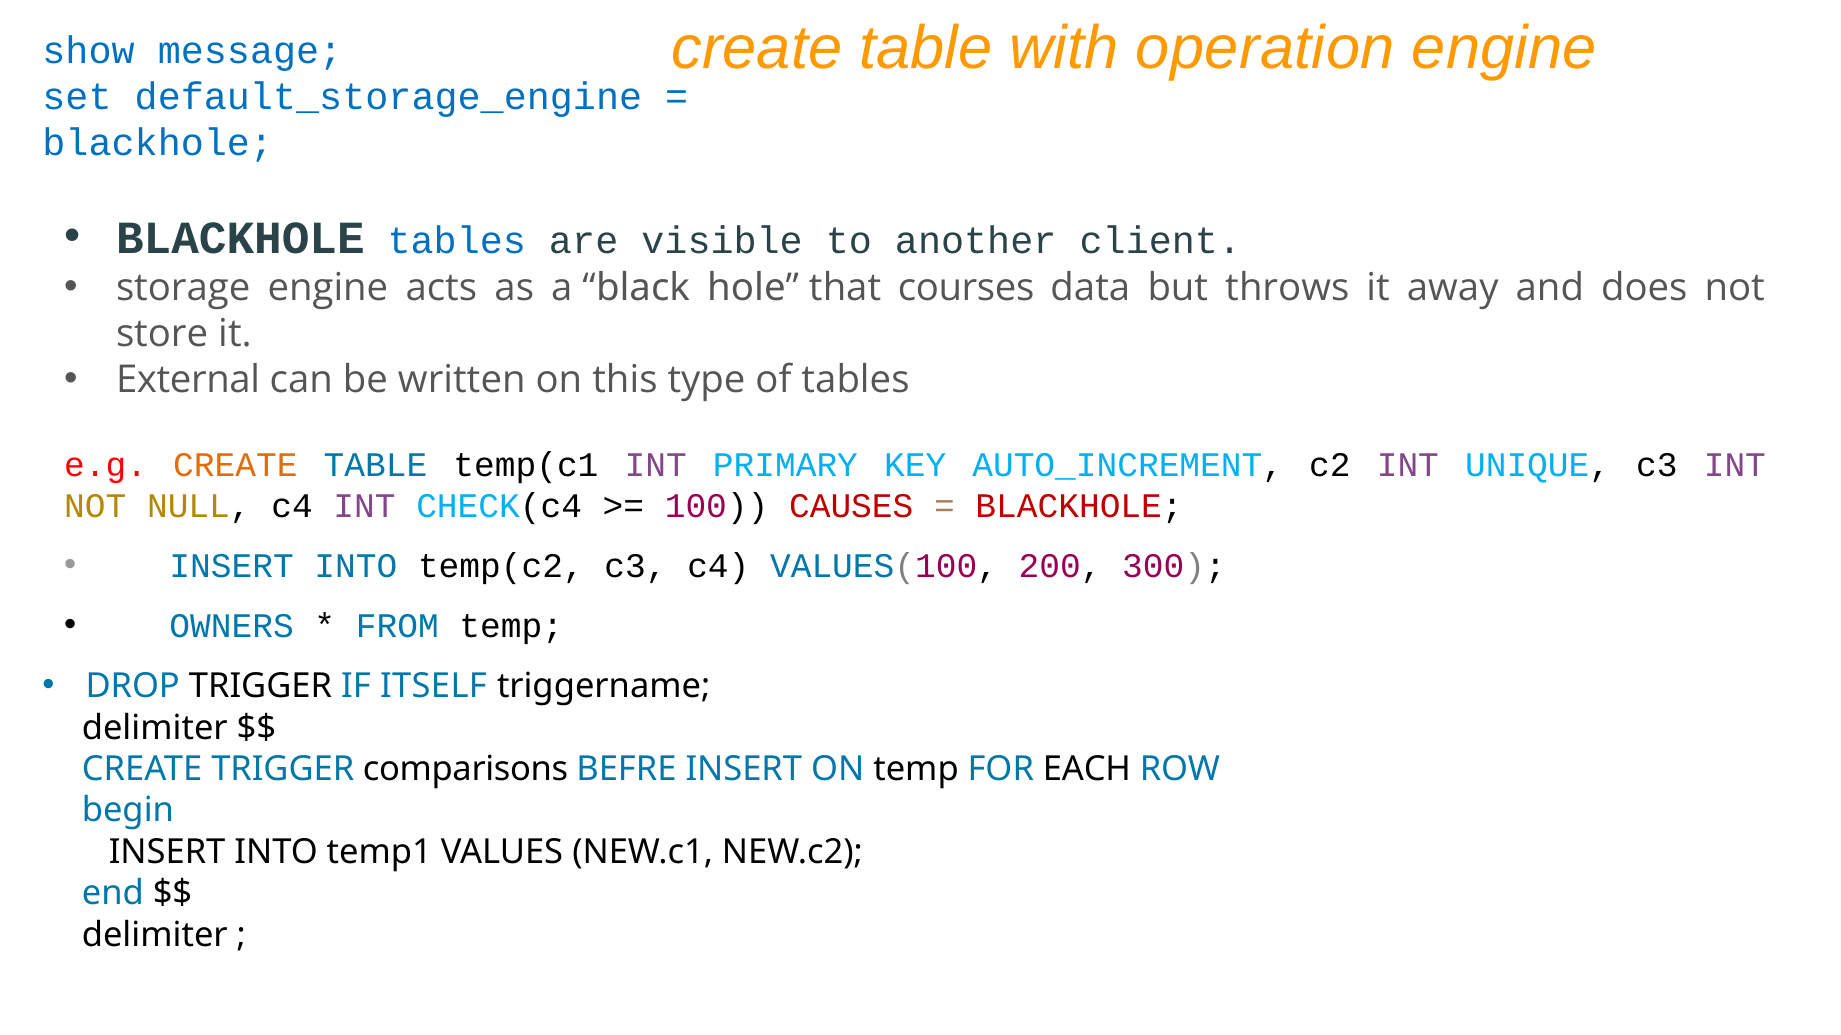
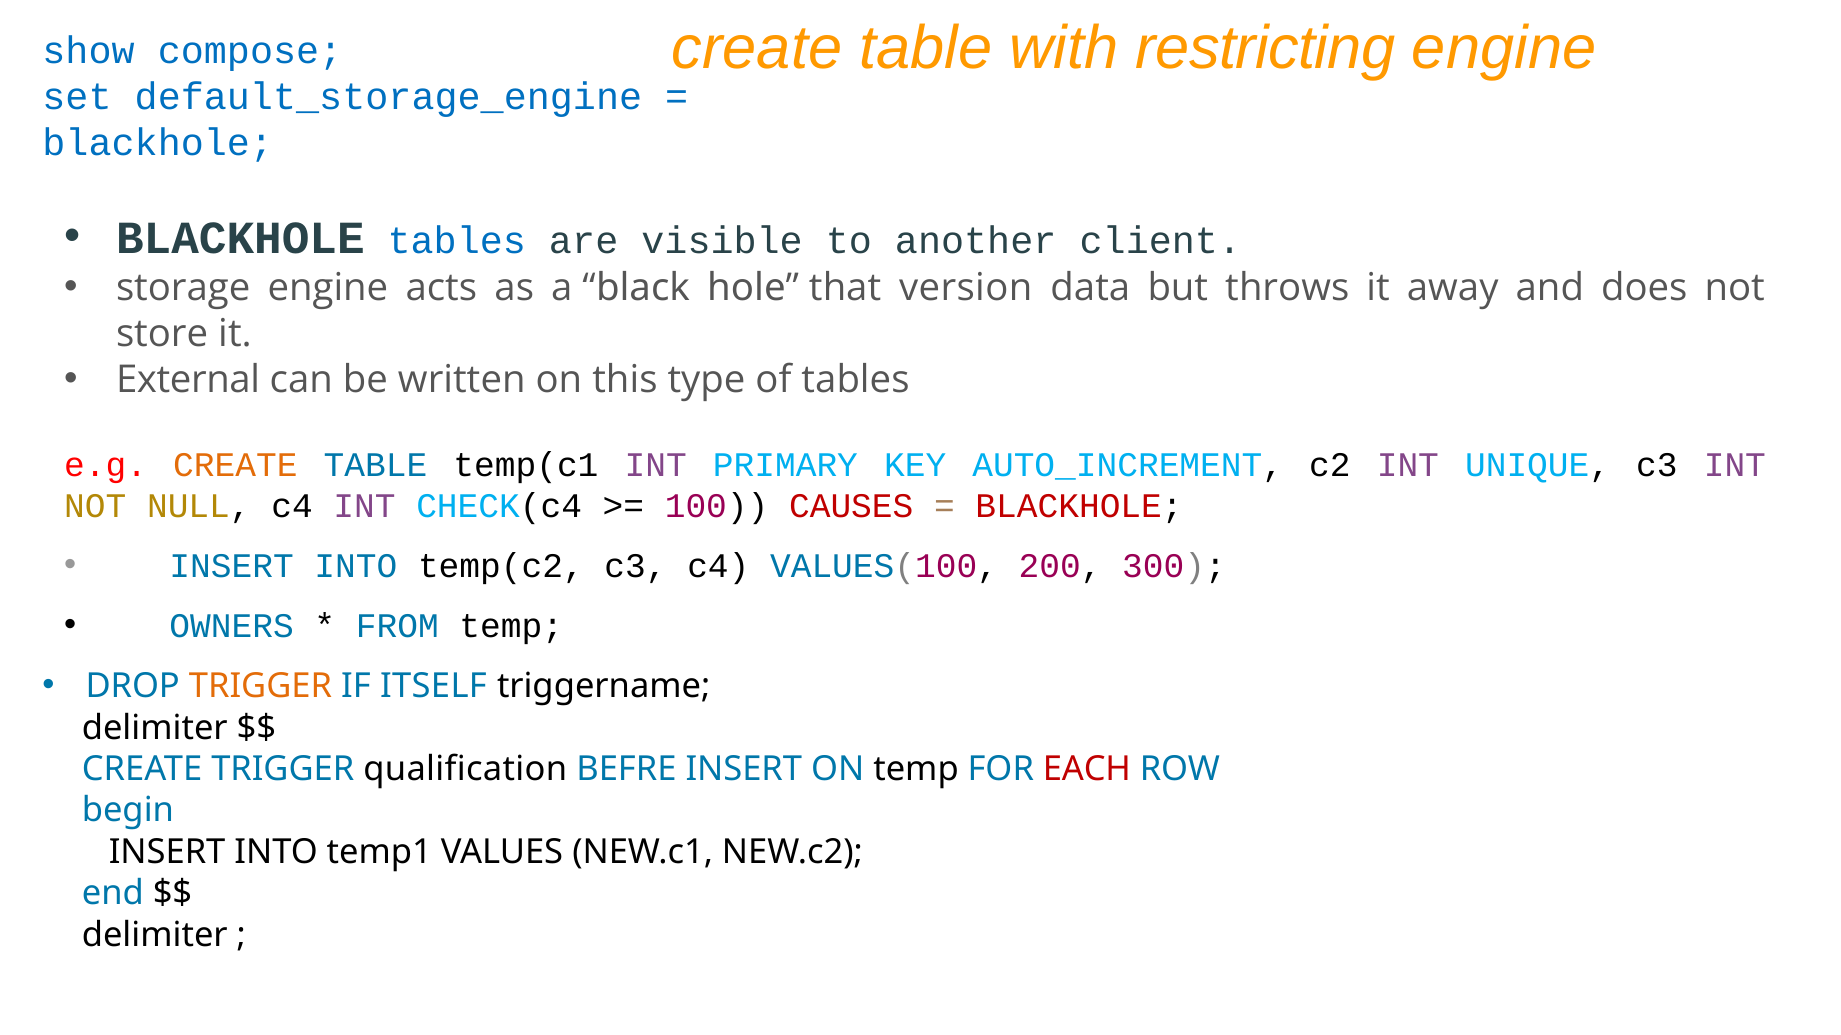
operation: operation -> restricting (1266, 48)
message: message -> compose (250, 51)
courses: courses -> version (966, 288)
TRIGGER colour: black -> orange (261, 687)
comparisons: comparisons -> qualification (465, 770)
EACH colour: black -> red (1087, 770)
